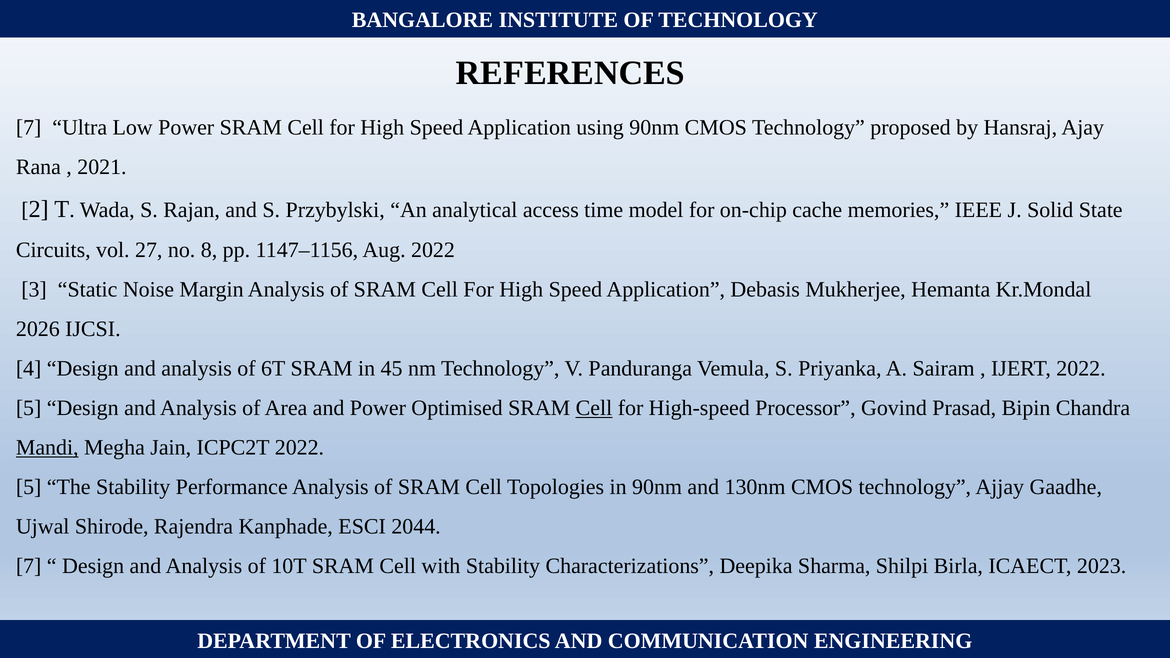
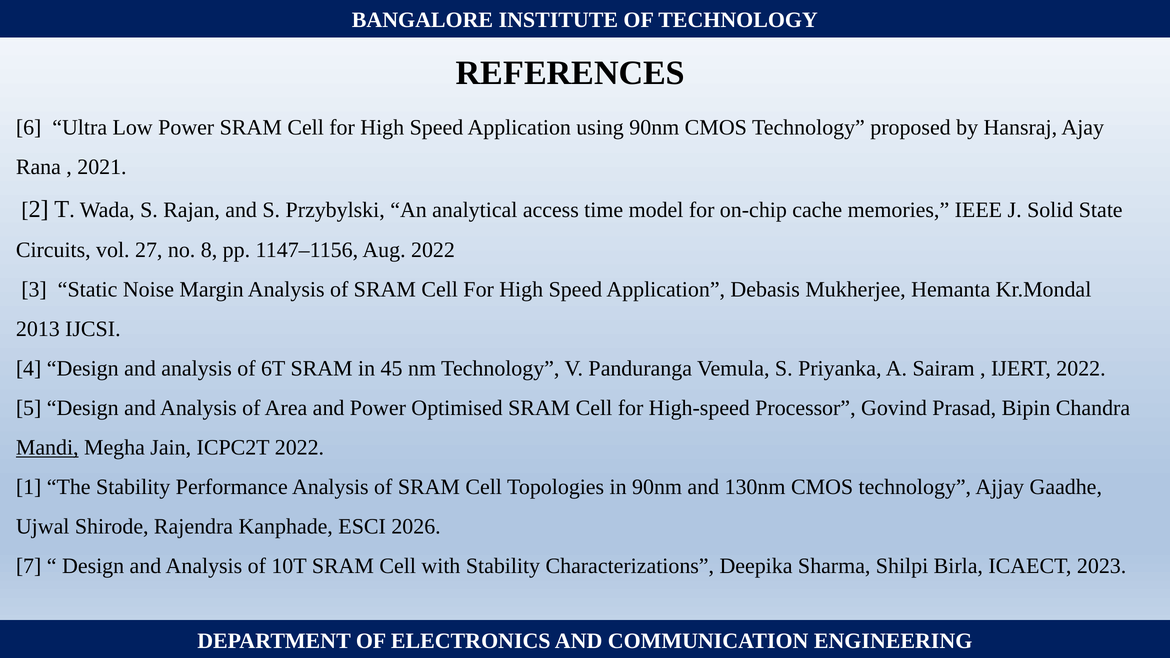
7: 7 -> 6 (29, 127)
2026: 2026 -> 2013 (38, 329)
Cell underline: present -> none (594, 408)
5: 5 -> 1 (29, 487)
2044: 2044 -> 2026 (416, 527)
